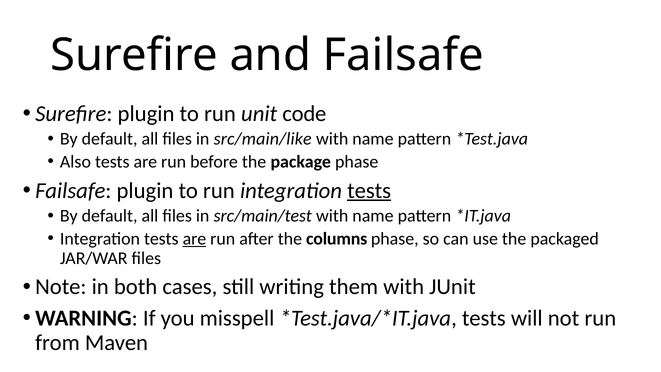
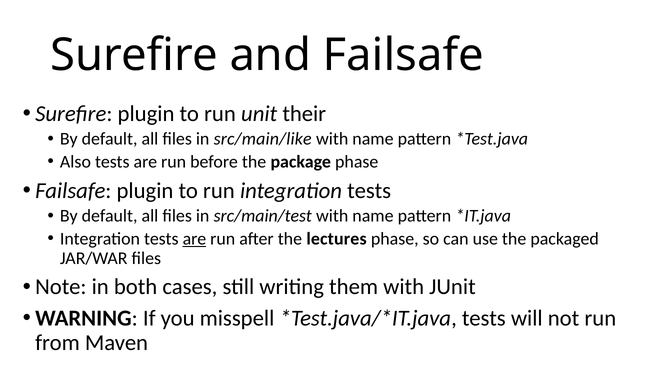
code: code -> their (304, 114)
tests underline: present -> none (369, 191)
columns: columns -> lectures (337, 239)
